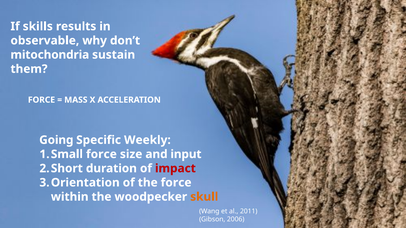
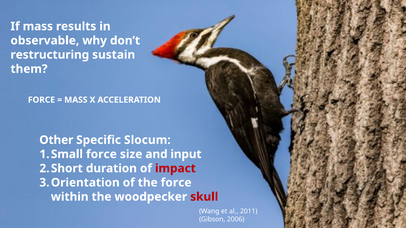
If skills: skills -> mass (38, 26)
mitochondria: mitochondria -> restructuring (50, 55)
Going: Going -> Other (56, 140)
Weekly: Weekly -> Slocum (147, 140)
skull colour: orange -> red (204, 197)
